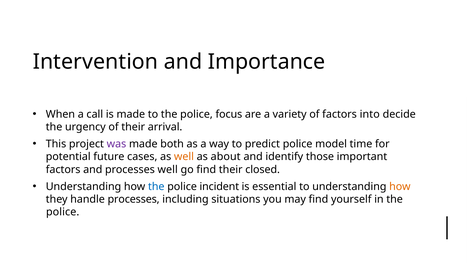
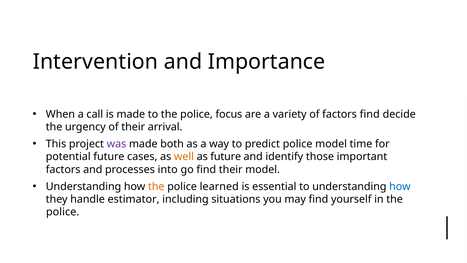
factors into: into -> find (370, 114)
as about: about -> future (226, 157)
processes well: well -> into (168, 169)
their closed: closed -> model (263, 169)
the colour: blue -> orange (156, 186)
incident: incident -> learned (219, 186)
how colour: orange -> blue (400, 186)
handle processes: processes -> estimator (134, 199)
